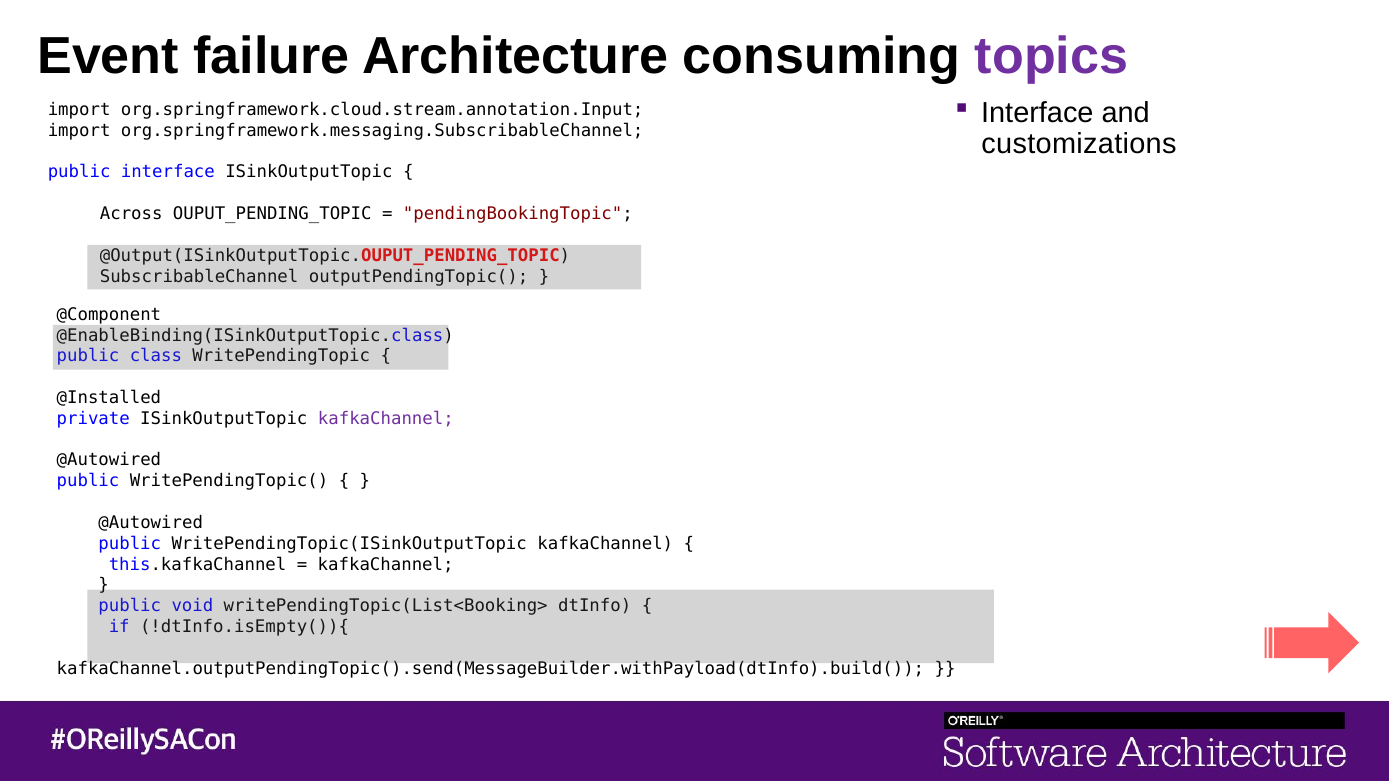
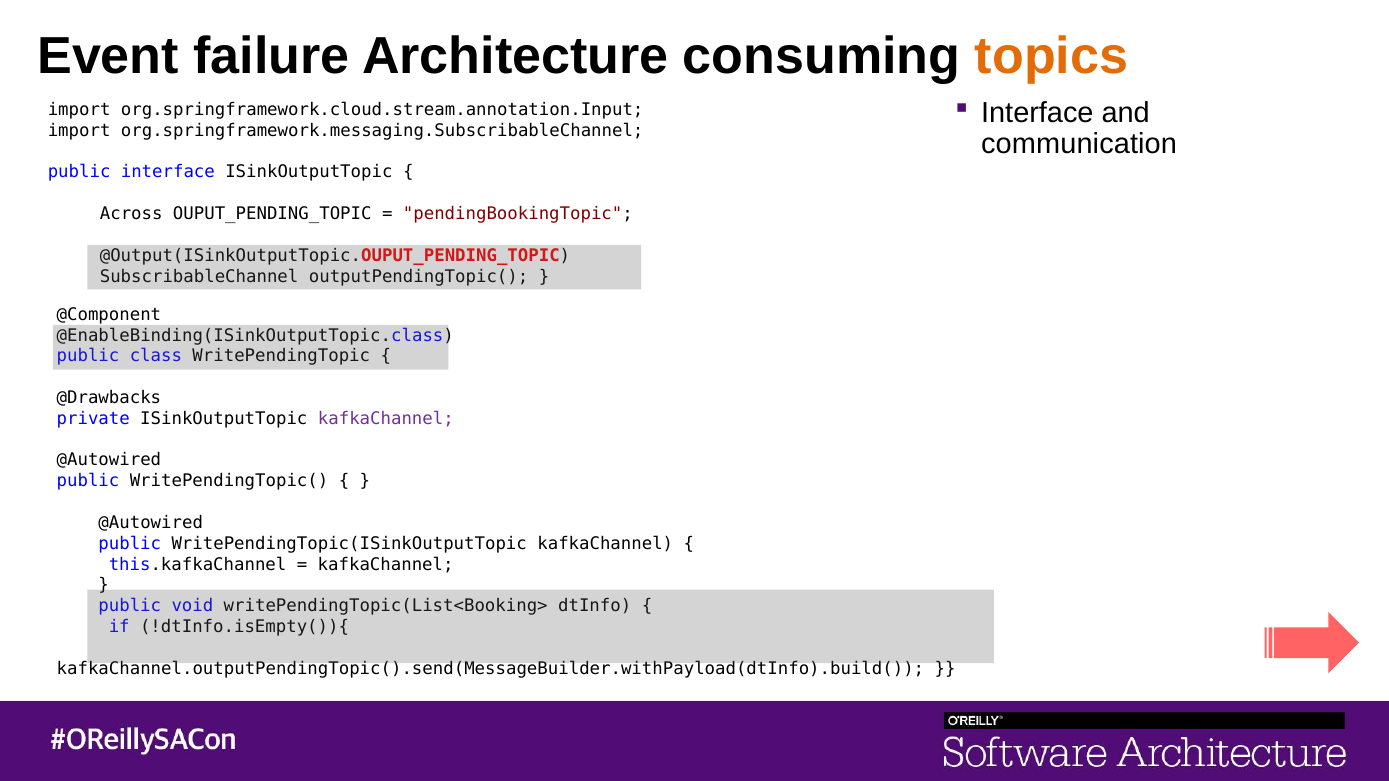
topics colour: purple -> orange (1052, 56)
customizations: customizations -> communication (1079, 144)
@Installed: @Installed -> @Drawbacks (109, 398)
